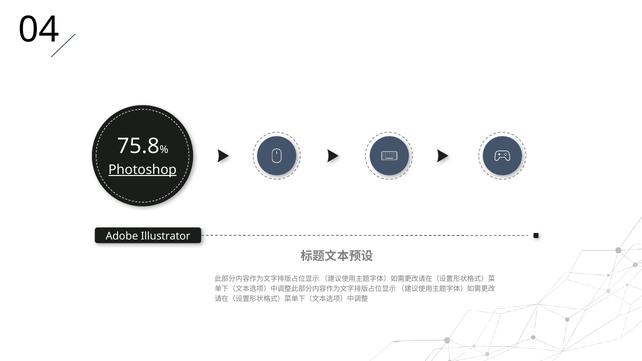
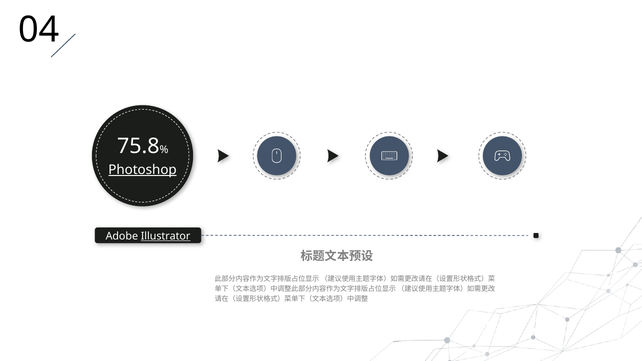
Illustrator underline: none -> present (166, 236)
